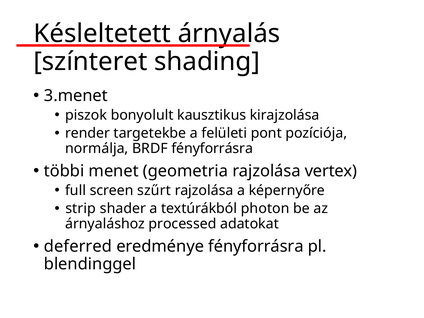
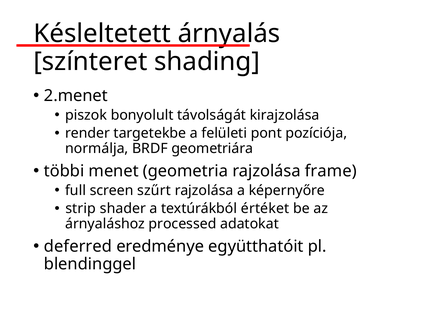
3.menet: 3.menet -> 2.menet (76, 96)
kausztikus: kausztikus -> távolságát (212, 115)
BRDF fényforrásra: fényforrásra -> geometriára (212, 149)
vertex: vertex -> frame (331, 171)
photon: photon -> értéket (265, 209)
eredménye fényforrásra: fényforrásra -> együtthatóit (256, 246)
